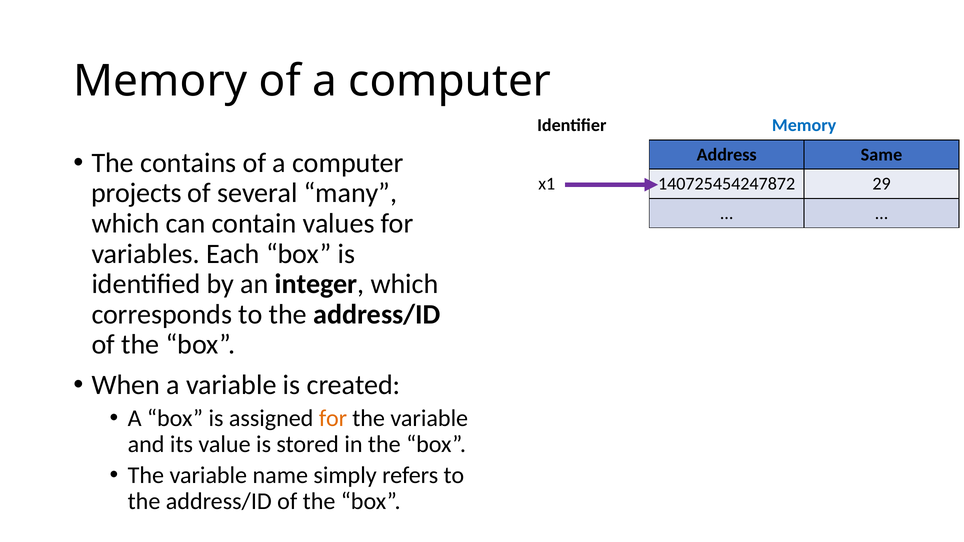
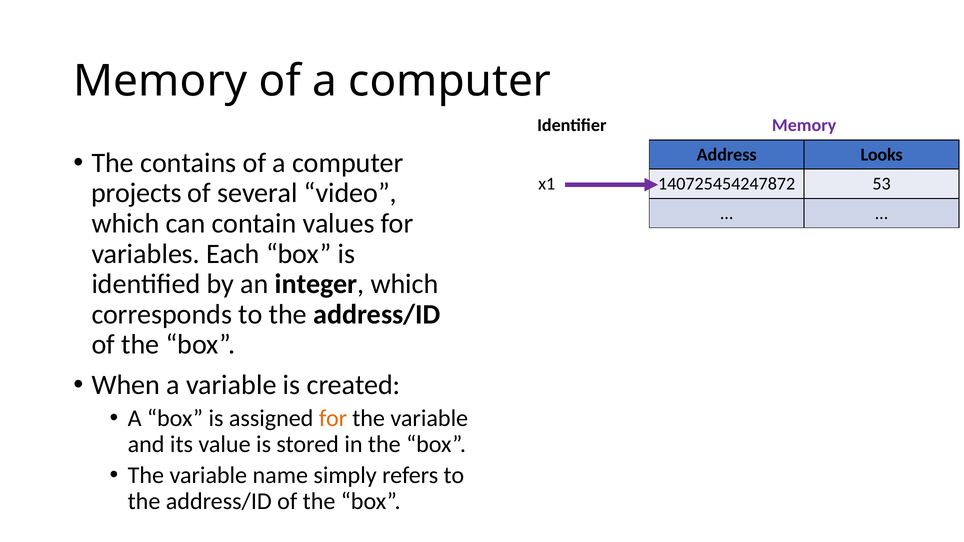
Memory colour: blue -> purple (804, 125)
Same: Same -> Looks (882, 155)
29: 29 -> 53 (882, 184)
many: many -> video (350, 193)
